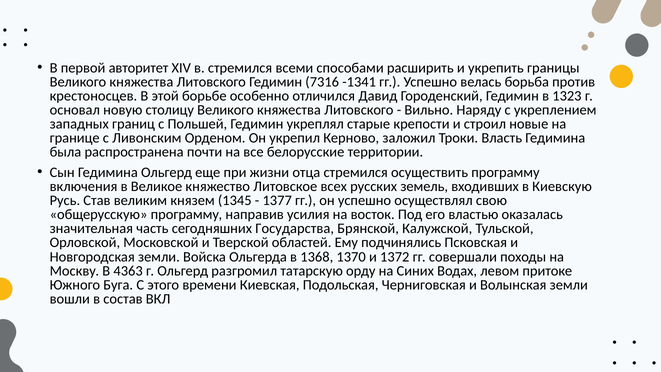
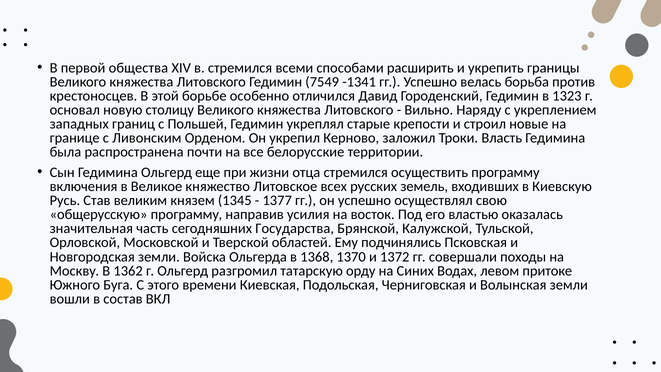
авторитет: авторитет -> общества (138, 68)
7316: 7316 -> 7549 (322, 82)
4363: 4363 -> 1362 (128, 271)
